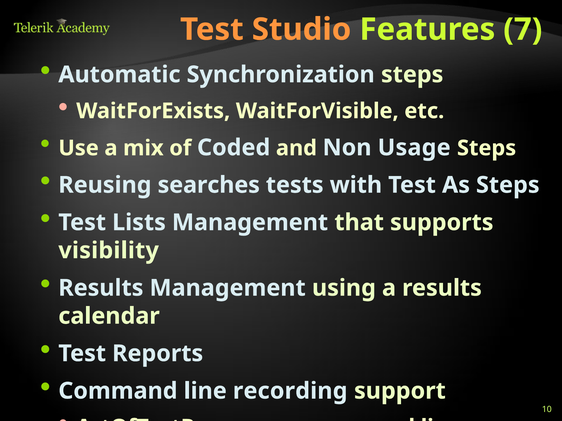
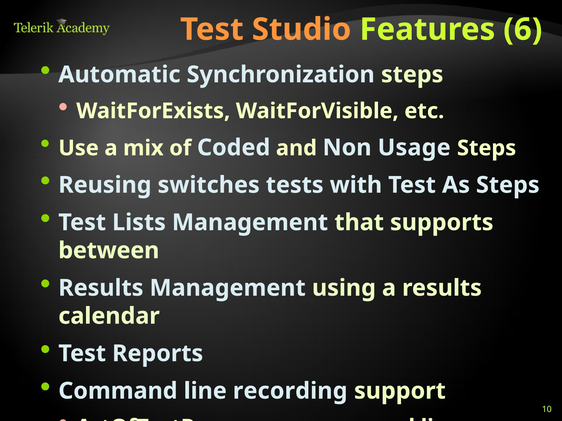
7: 7 -> 6 (523, 30)
searches: searches -> switches (209, 185)
visibility: visibility -> between (109, 251)
